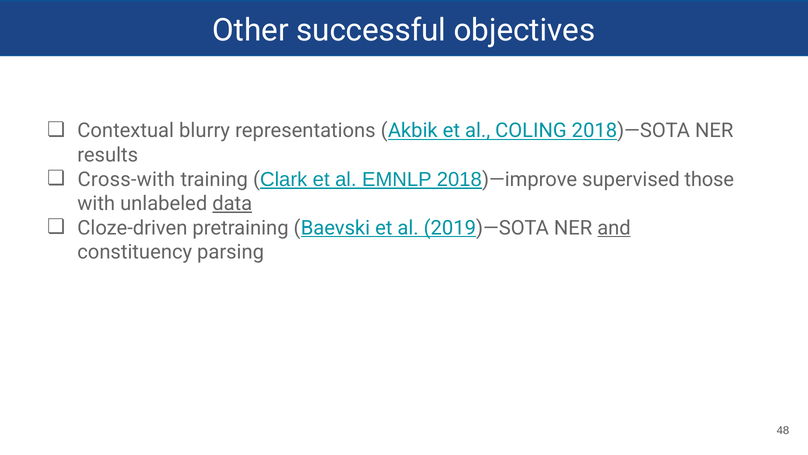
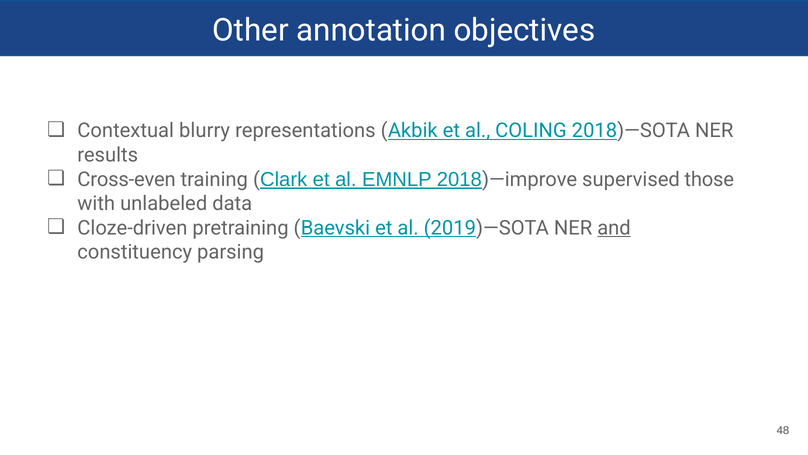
successful: successful -> annotation (371, 30)
Cross-with: Cross-with -> Cross-even (127, 179)
data underline: present -> none (232, 203)
